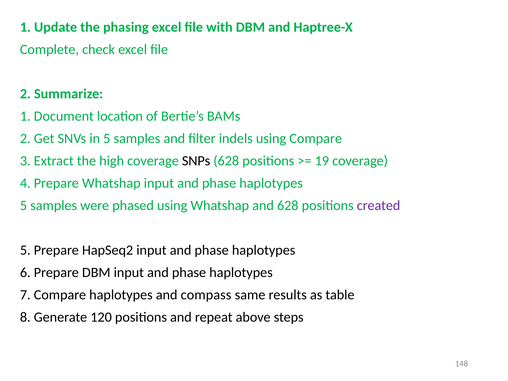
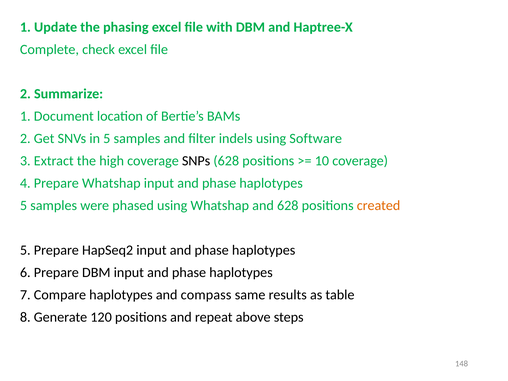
using Compare: Compare -> Software (316, 139)
19: 19 -> 10 (322, 161)
created colour: purple -> orange (379, 206)
